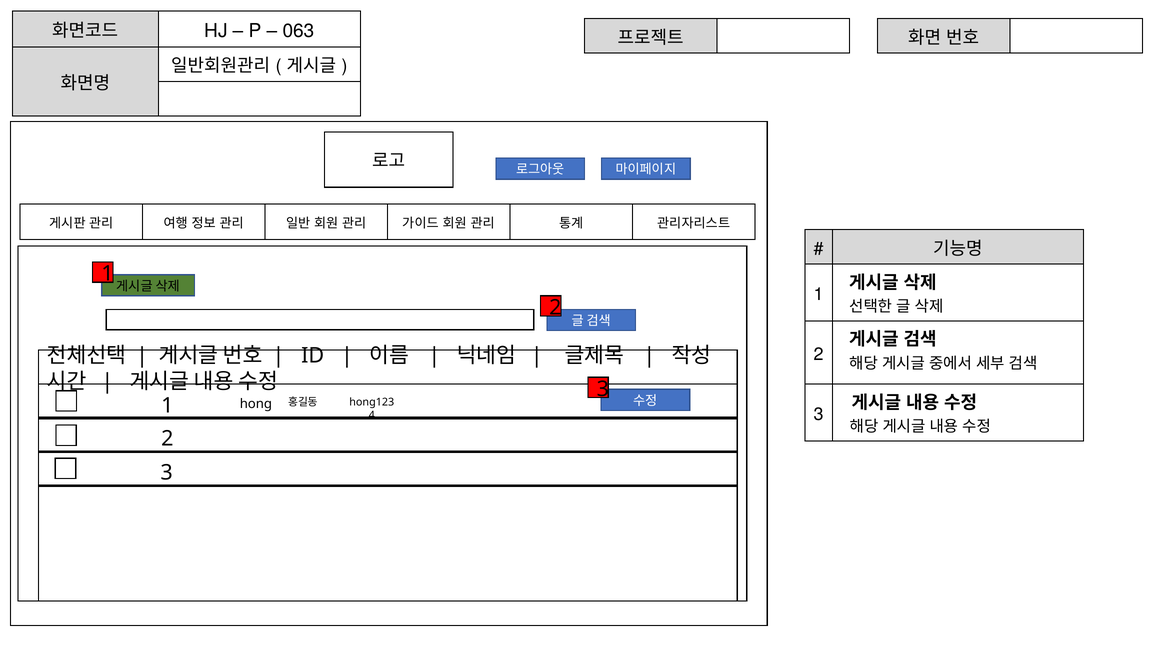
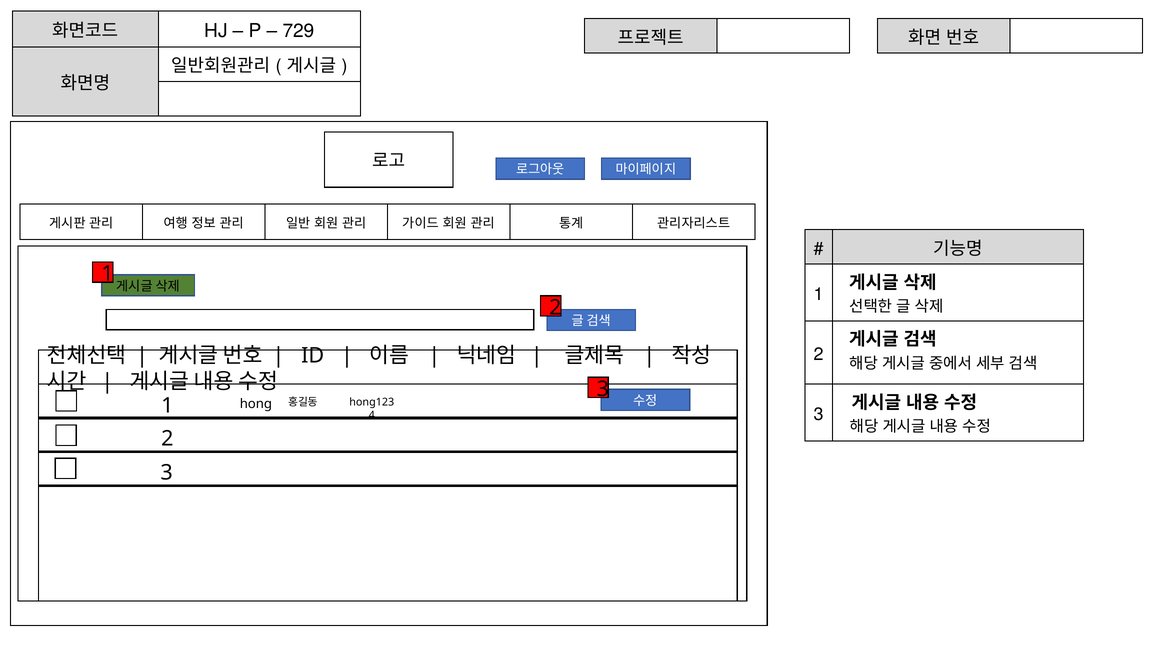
063: 063 -> 729 (299, 31)
